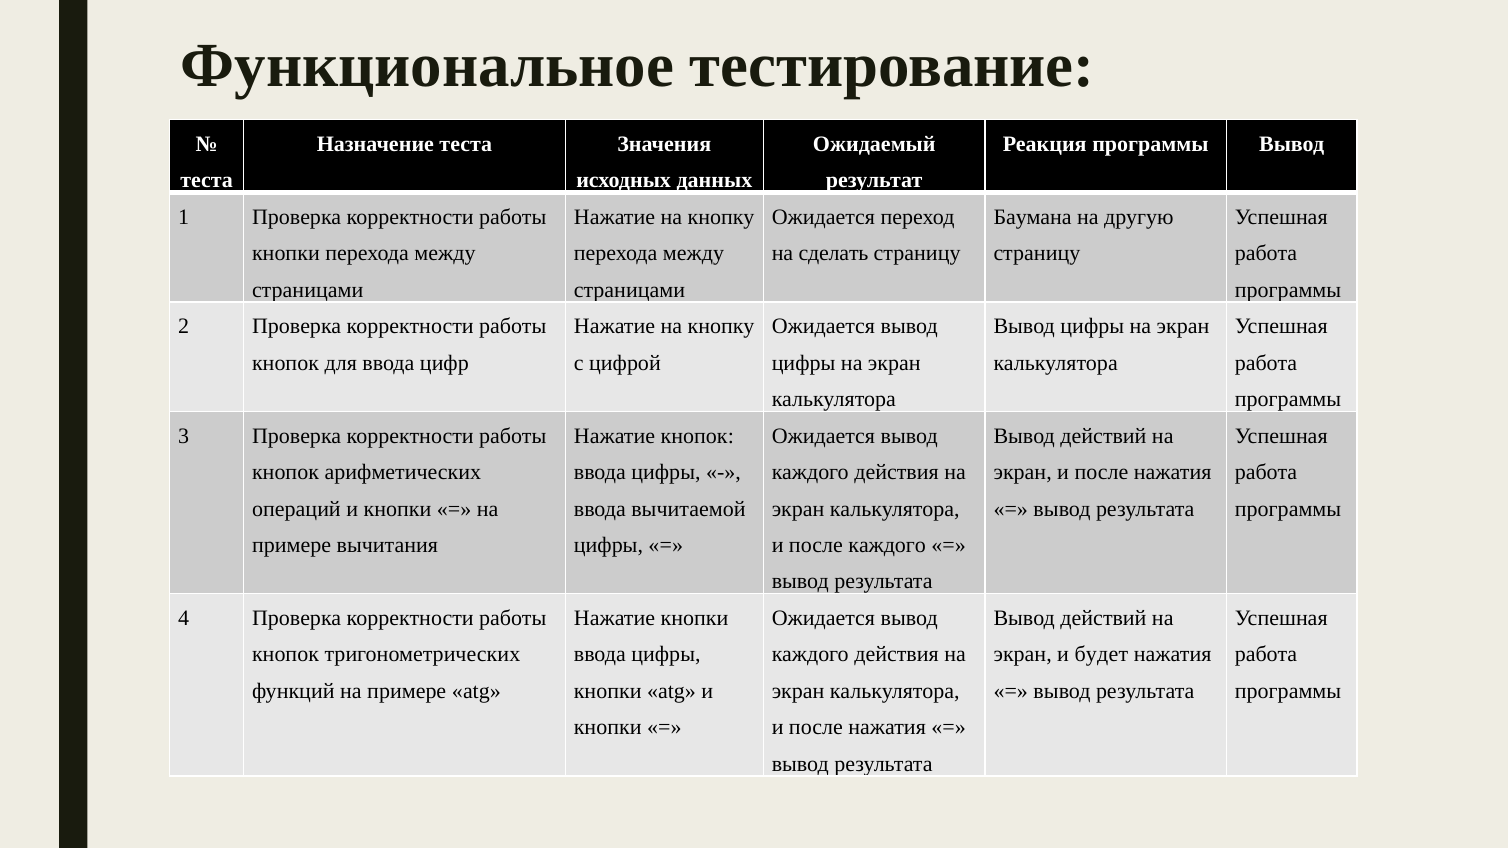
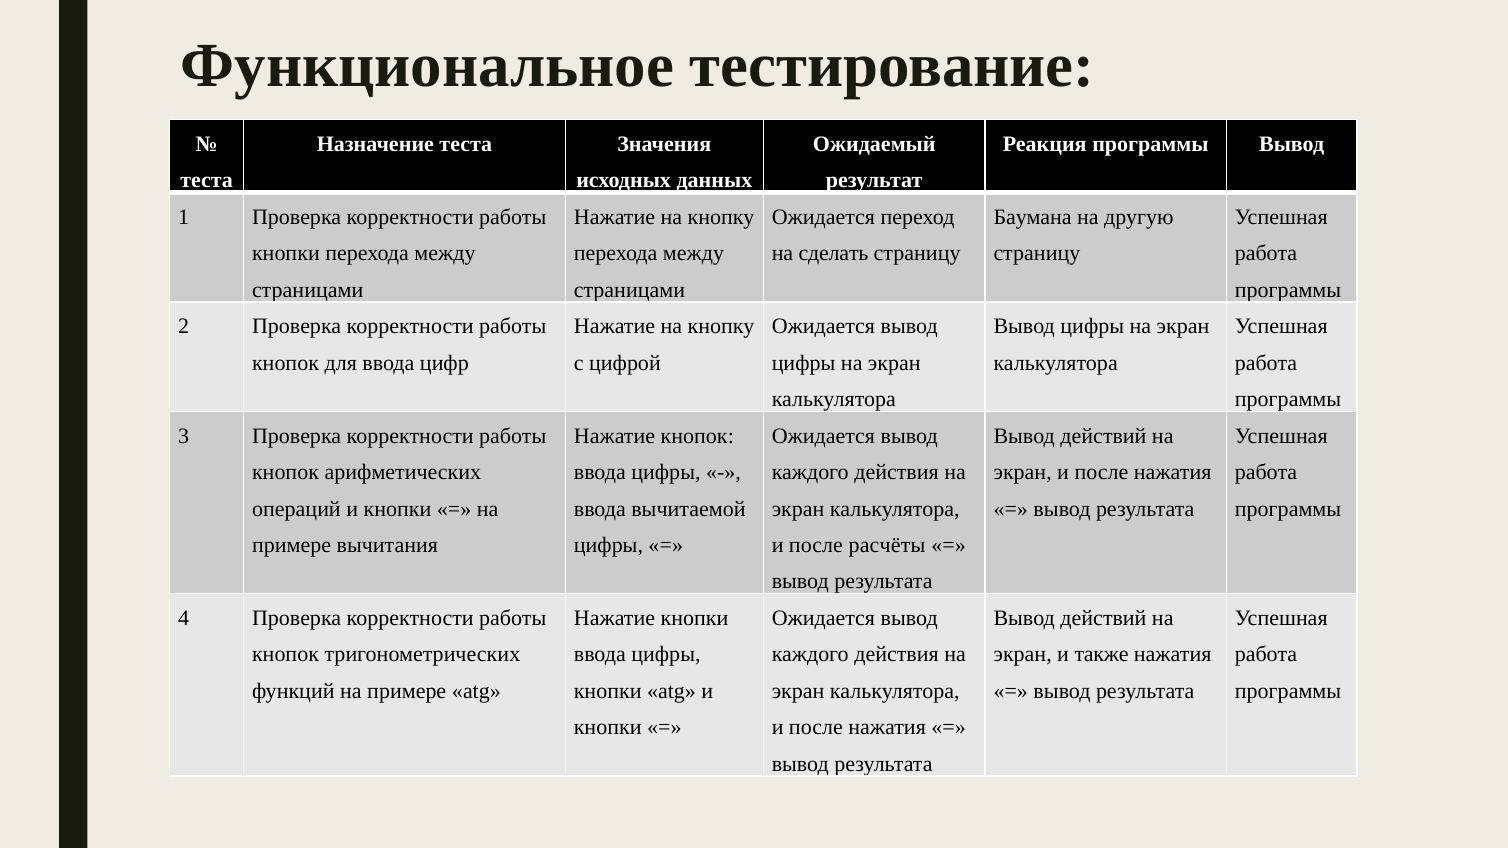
после каждого: каждого -> расчёты (887, 545)
будет: будет -> также (1102, 655)
